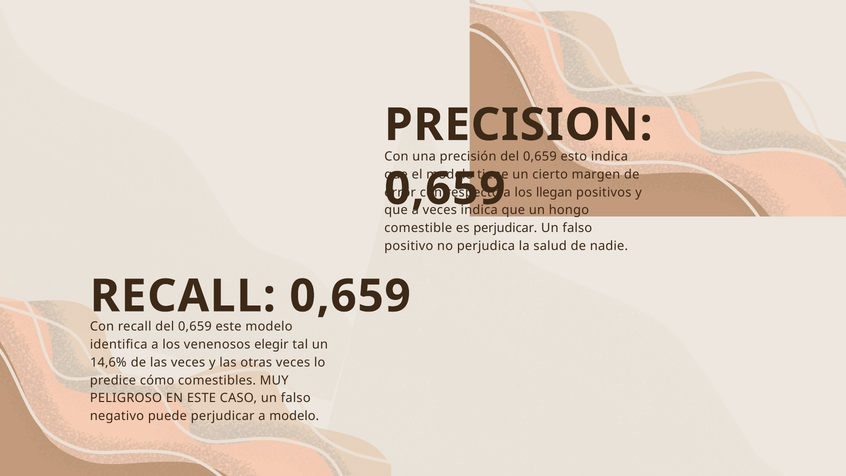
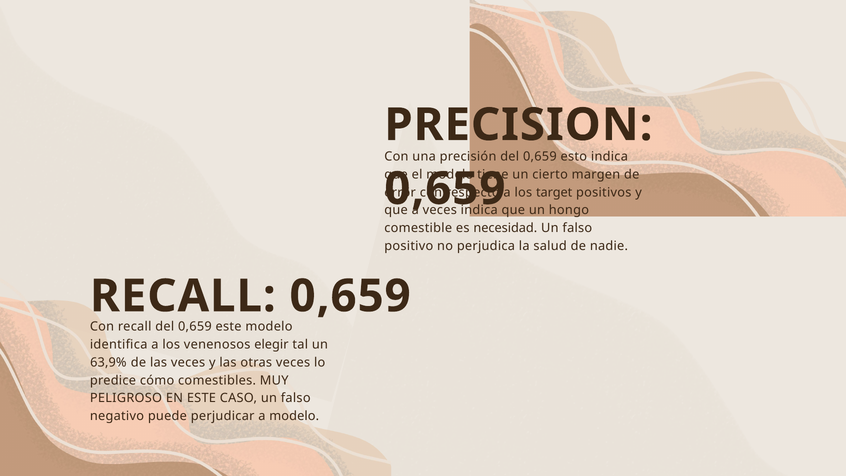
llegan: llegan -> target (554, 192)
es perjudicar: perjudicar -> necesidad (505, 228)
14,6%: 14,6% -> 63,9% (108, 362)
